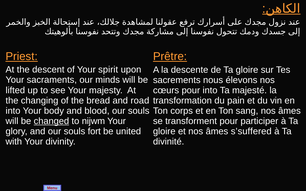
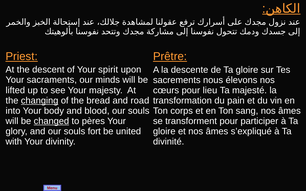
pour into: into -> lieu (210, 90)
changing underline: none -> present (40, 101)
nijwm: nijwm -> pères (93, 121)
s’suffered: s’suffered -> s’expliqué (251, 132)
